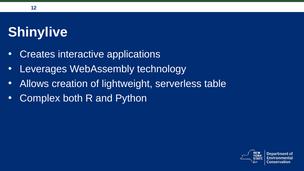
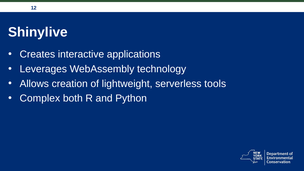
table: table -> tools (215, 84)
